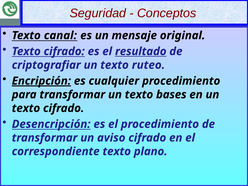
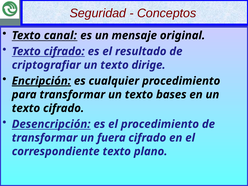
resultado underline: present -> none (141, 51)
ruteo: ruteo -> dirige (149, 65)
aviso: aviso -> fuera (111, 138)
